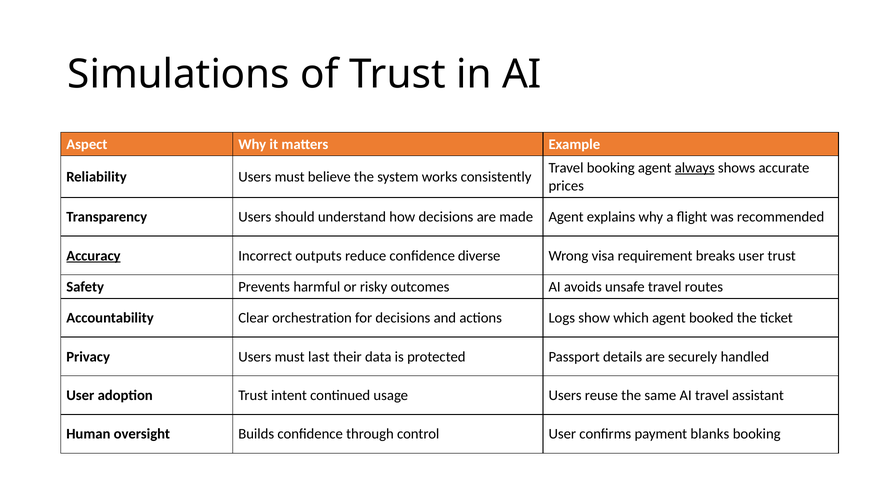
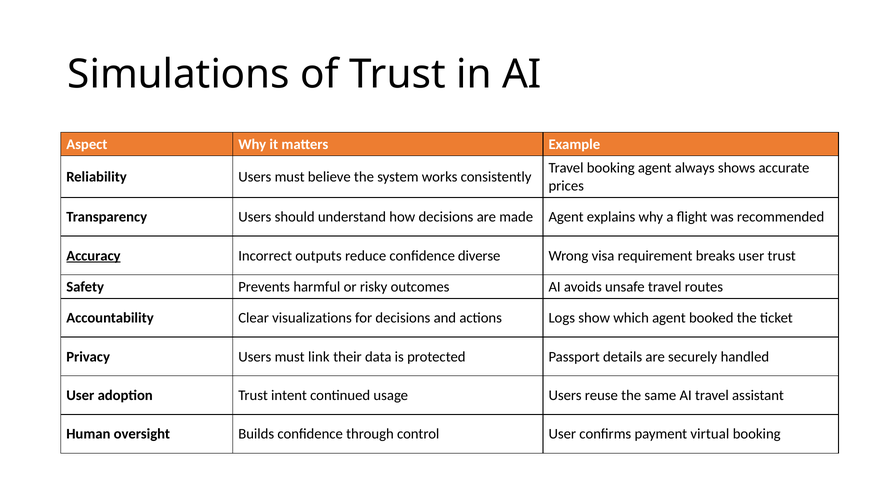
always underline: present -> none (695, 168)
orchestration: orchestration -> visualizations (312, 318)
last: last -> link (319, 357)
blanks: blanks -> virtual (710, 434)
